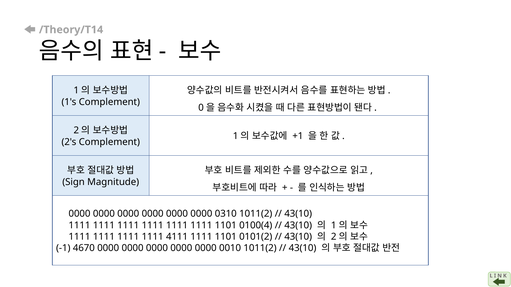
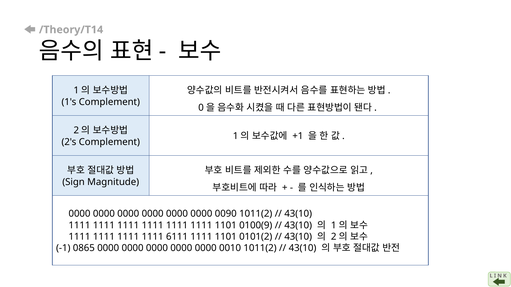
0310: 0310 -> 0090 (226, 214)
0100(4: 0100(4 -> 0100(9 (256, 226)
4111: 4111 -> 6111 (177, 237)
4670: 4670 -> 0865 (84, 249)
